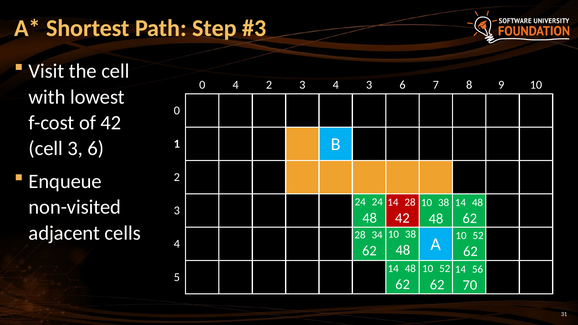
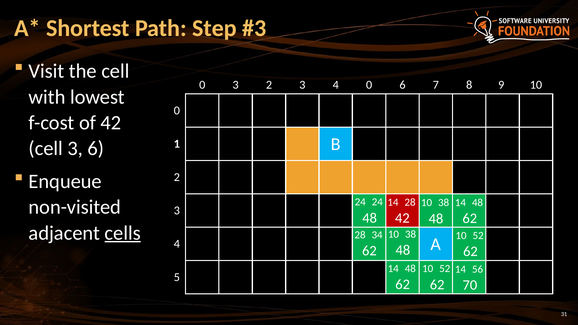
0 4: 4 -> 3 (236, 85)
4 3: 3 -> 0 (369, 85)
cells underline: none -> present (123, 233)
